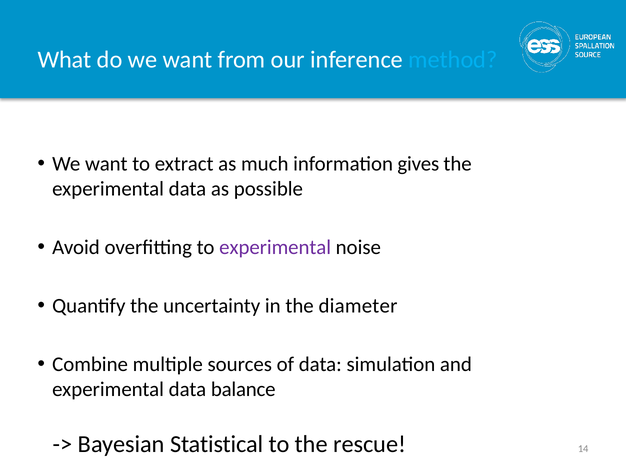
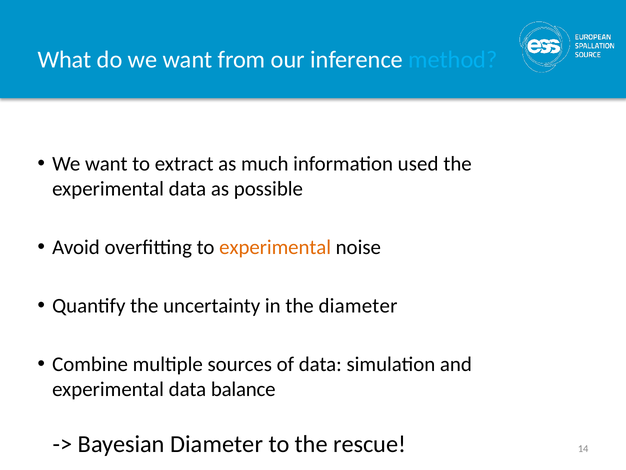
gives: gives -> used (418, 164)
experimental colour: purple -> orange (275, 247)
Bayesian Statistical: Statistical -> Diameter (217, 444)
